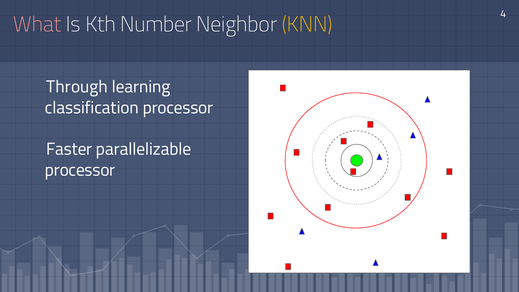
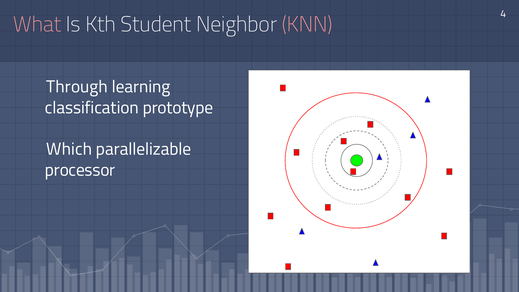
Number: Number -> Student (156, 24)
KNN colour: yellow -> pink (307, 24)
classification processor: processor -> prototype (178, 108)
Faster: Faster -> Which (69, 149)
